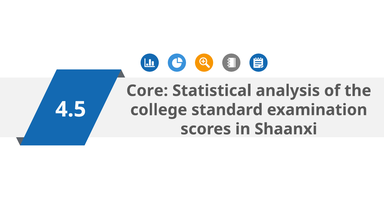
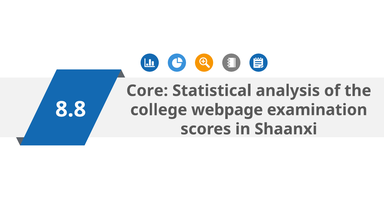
4.5: 4.5 -> 8.8 (71, 109)
standard: standard -> webpage (227, 110)
